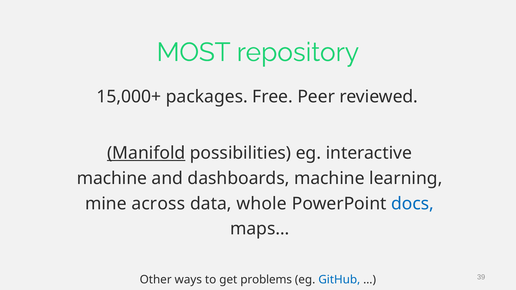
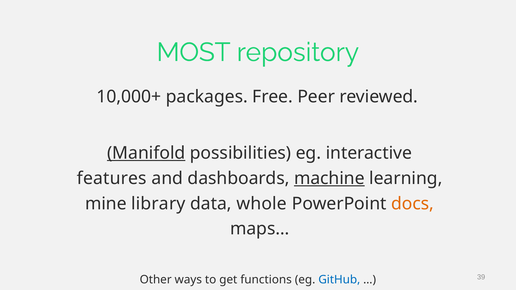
15,000+: 15,000+ -> 10,000+ (129, 97)
machine: machine -> features (112, 178)
machine underline: none -> present (329, 178)
across: across -> library (158, 204)
docs colour: blue -> orange (413, 204)
problems: problems -> functions (266, 280)
